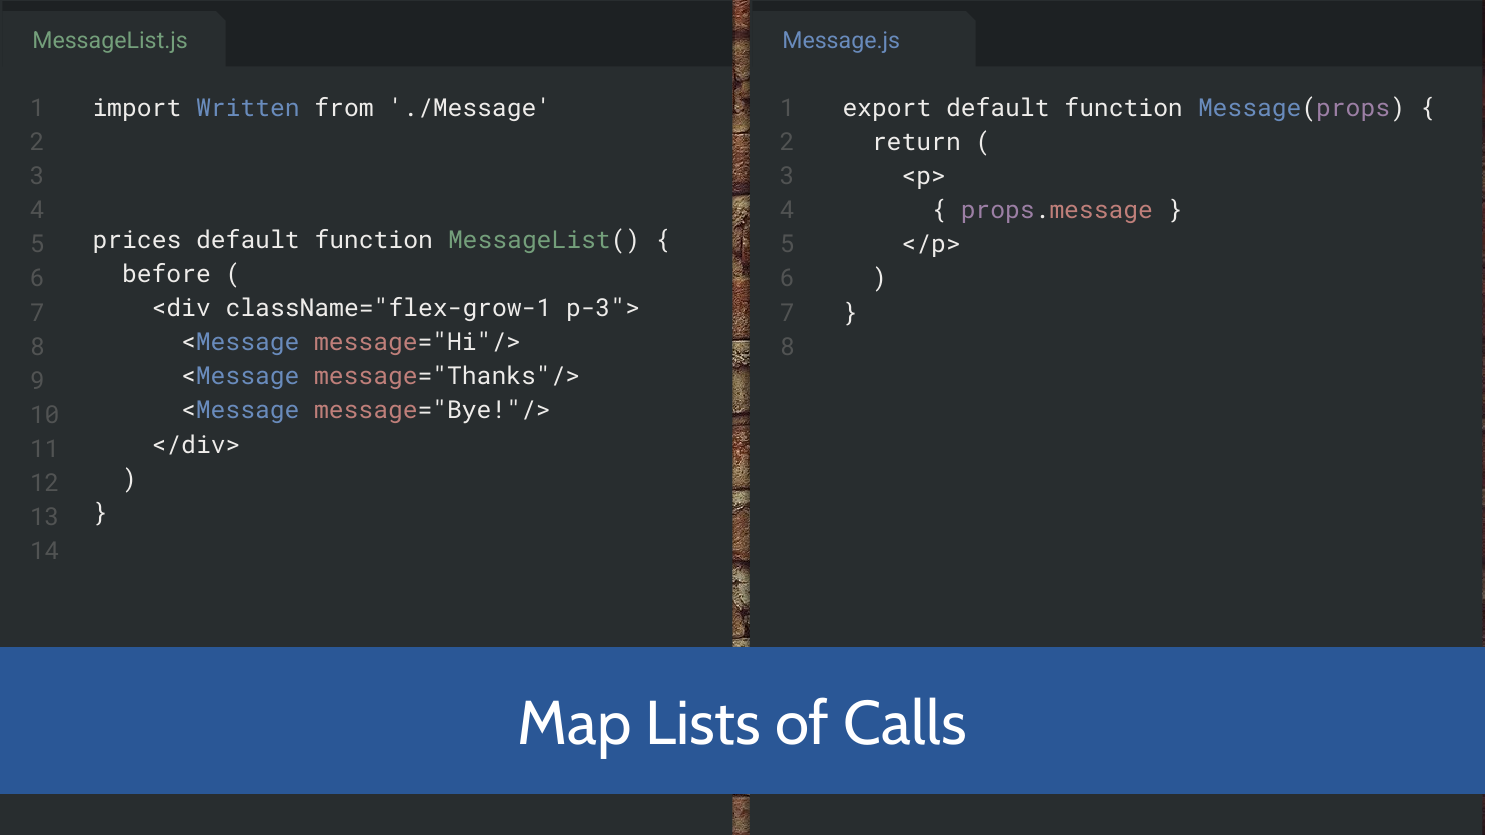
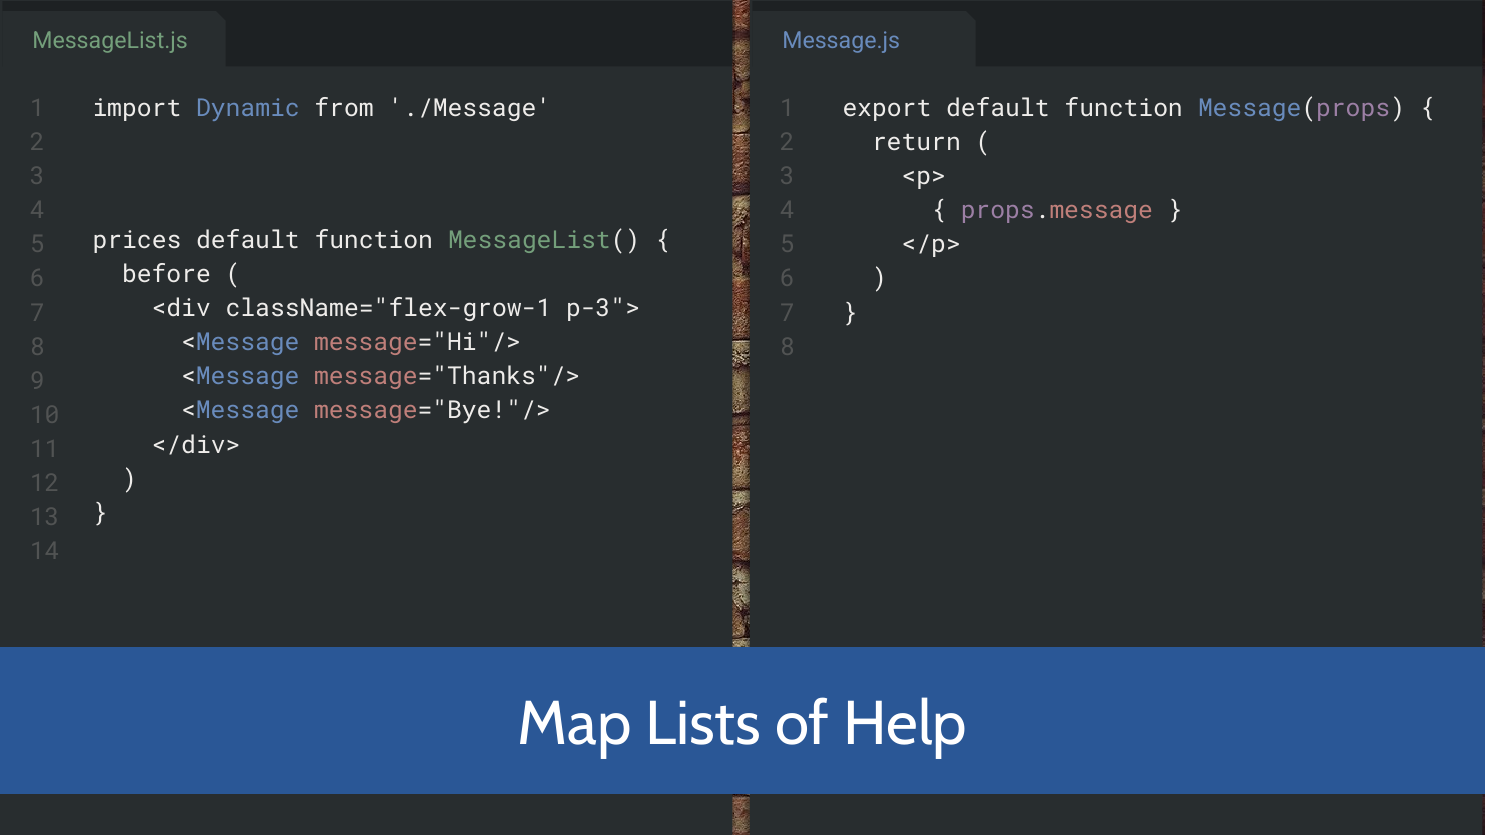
Written: Written -> Dynamic (248, 108)
Calls: Calls -> Help (905, 725)
